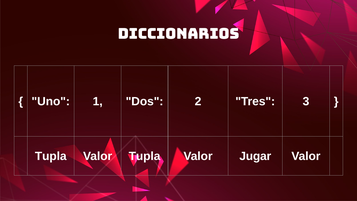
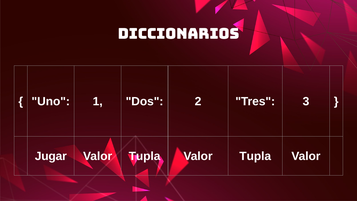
Tupla: Tupla -> Jugar (51, 156)
Jugar: Jugar -> Tupla (255, 156)
